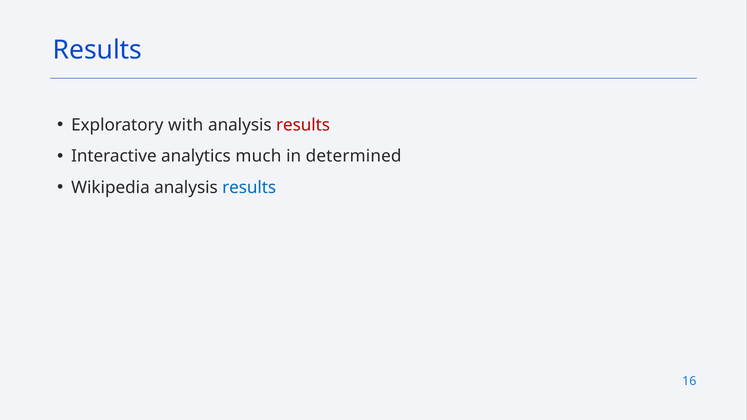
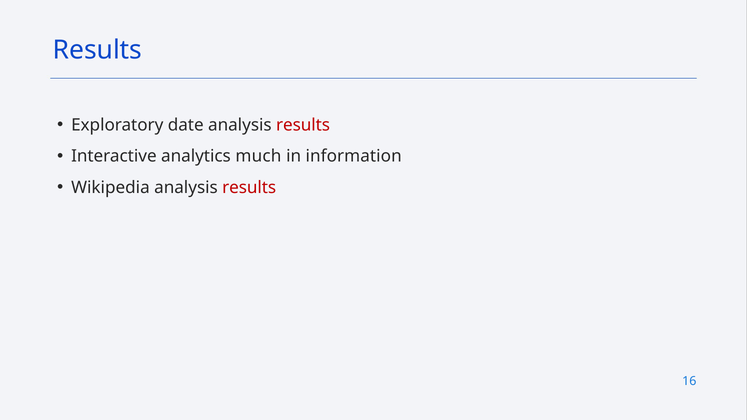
with: with -> date (186, 125)
determined: determined -> information (354, 156)
results colour: blue -> red (249, 188)
